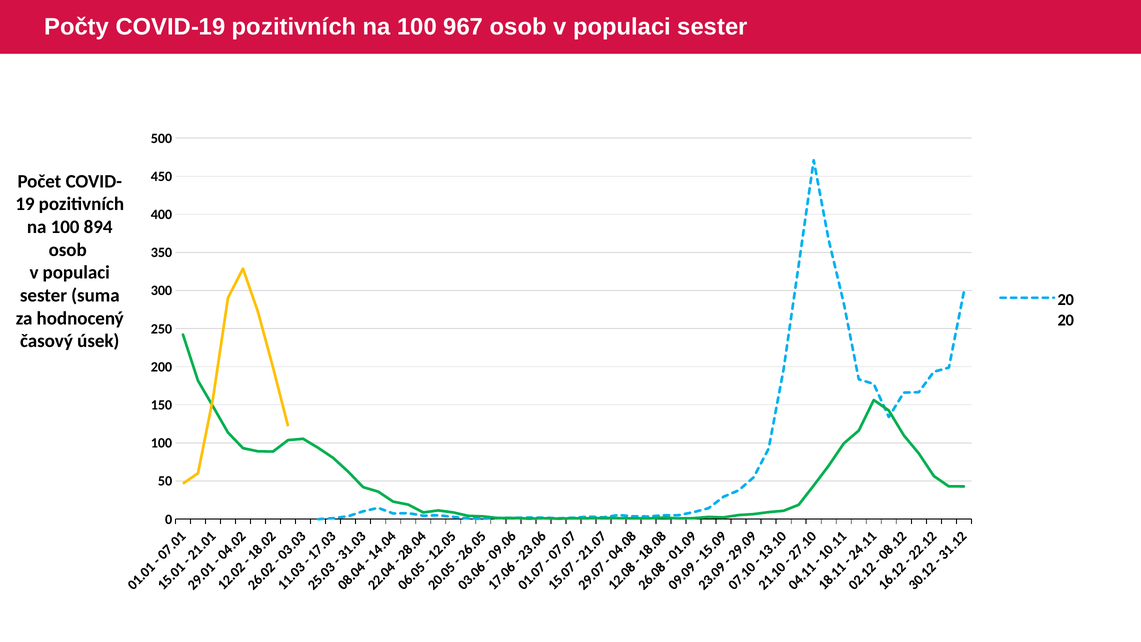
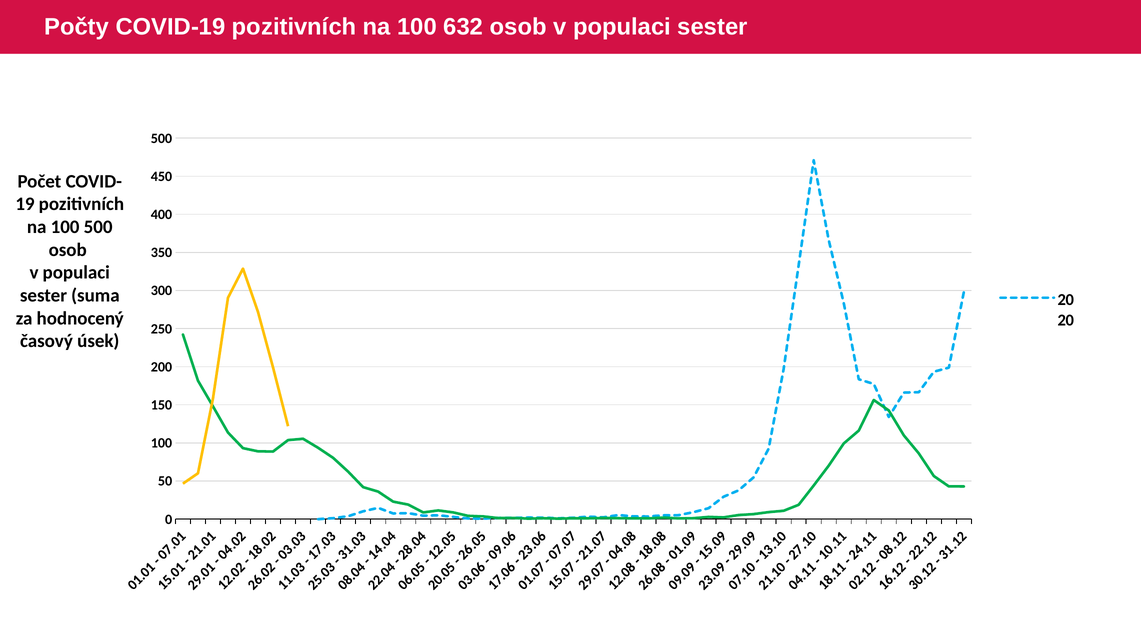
967: 967 -> 632 (463, 27)
100 894: 894 -> 500 (98, 227)
